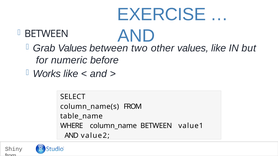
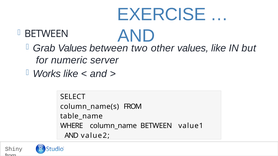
before: before -> server (104, 60)
